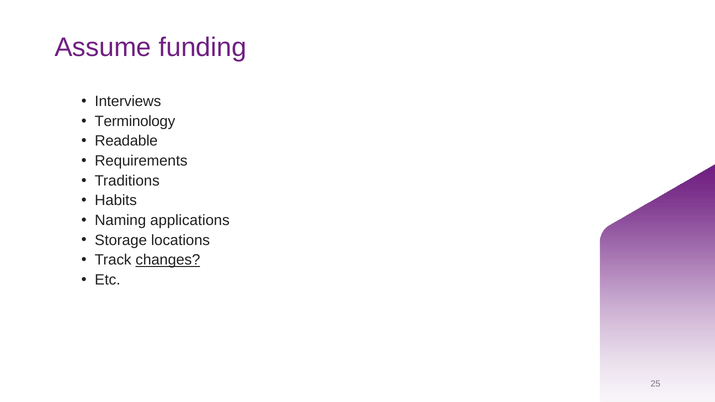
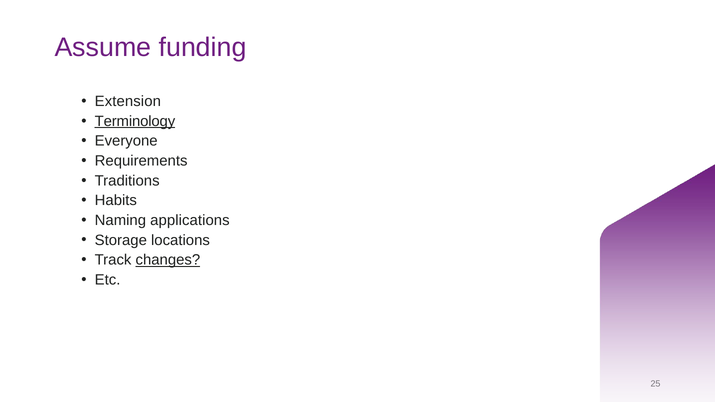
Interviews: Interviews -> Extension (128, 101)
Terminology underline: none -> present (135, 121)
Readable: Readable -> Everyone (126, 141)
